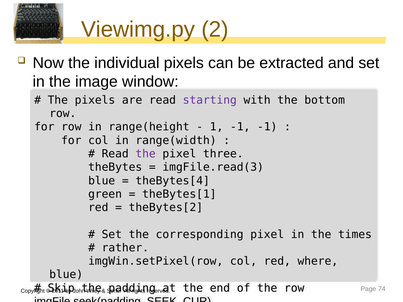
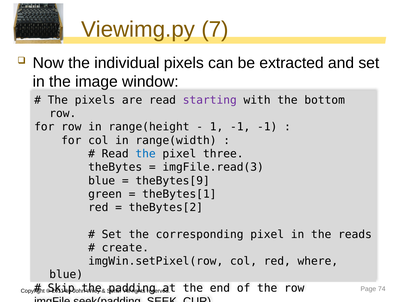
2: 2 -> 7 (215, 29)
the colour: purple -> blue (146, 154)
theBytes[4: theBytes[4 -> theBytes[9 (173, 181)
times: times -> reads (355, 235)
rather: rather -> create (125, 248)
